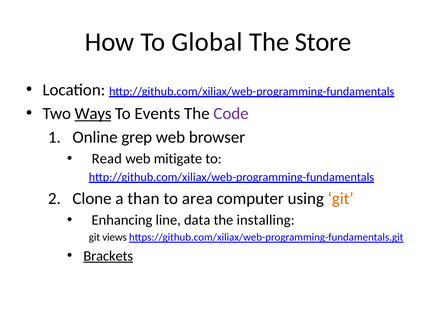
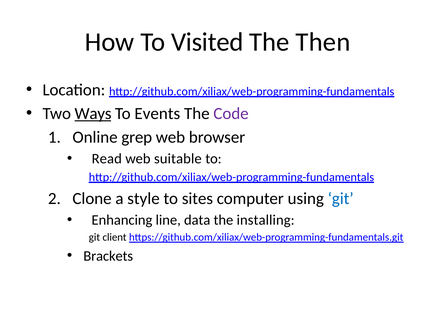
Global: Global -> Visited (207, 42)
Store: Store -> Then (323, 42)
mitigate: mitigate -> suitable (178, 159)
than: than -> style (144, 199)
area: area -> sites (197, 199)
git colour: orange -> blue (341, 199)
views: views -> client (115, 237)
Brackets underline: present -> none (108, 256)
